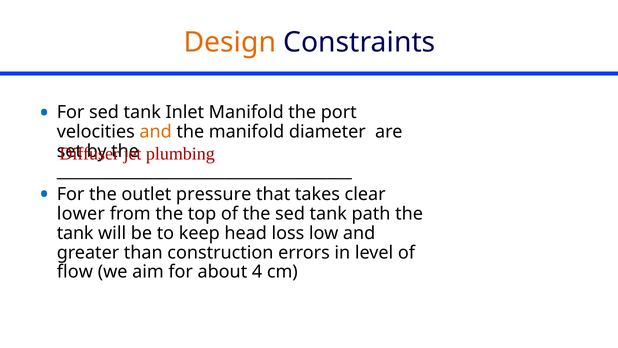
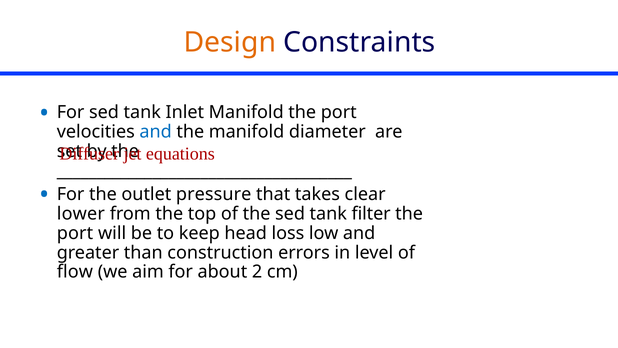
and colour: orange -> blue (156, 132)
plumbing: plumbing -> equations (180, 153)
path: path -> filter (371, 213)
tank: tank -> port (75, 233)
4: 4 -> 2 (257, 272)
